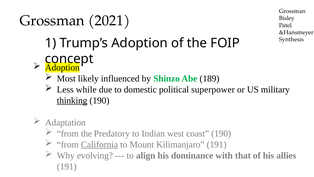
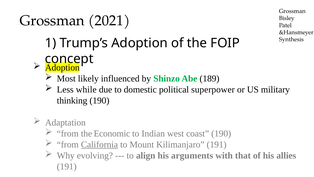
thinking underline: present -> none (72, 100)
Predatory: Predatory -> Economic (112, 133)
dominance: dominance -> arguments (192, 155)
